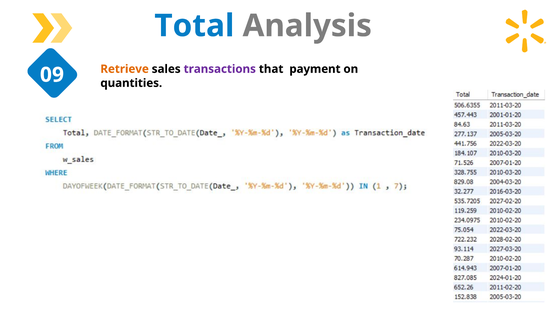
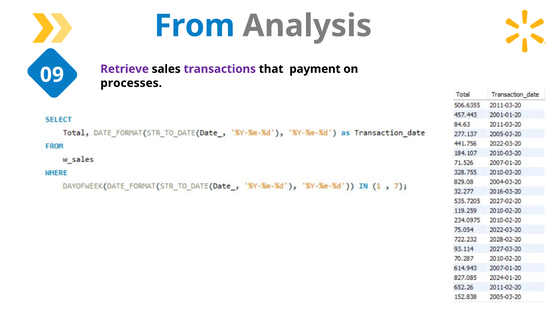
Total: Total -> From (195, 26)
Retrieve colour: orange -> purple (125, 69)
quantities: quantities -> processes (131, 83)
